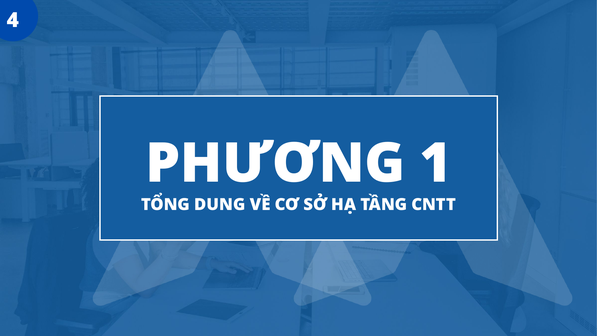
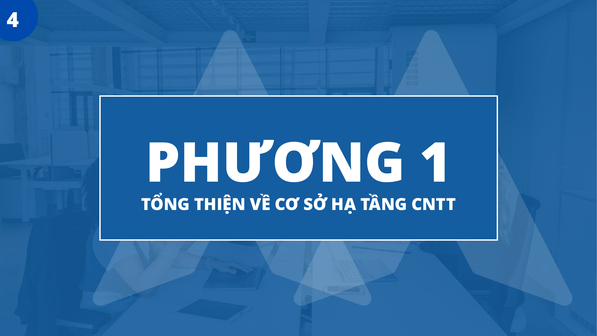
DUNG: DUNG -> THIỆN (220, 205)
